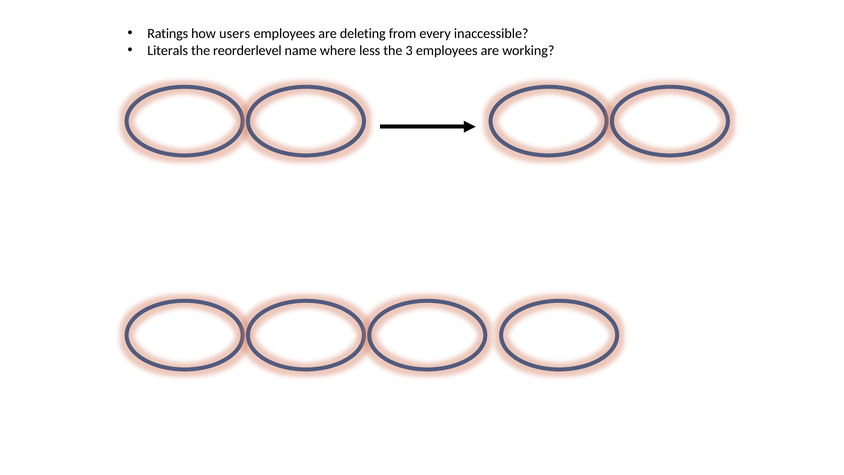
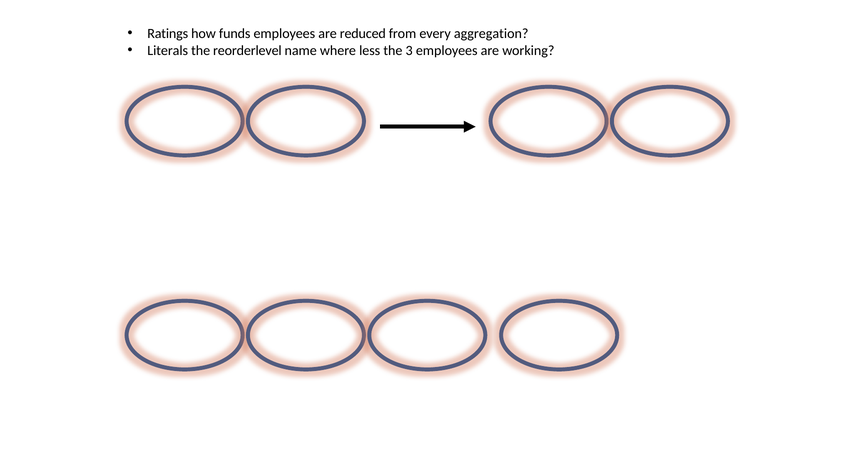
users: users -> funds (235, 34)
deleting: deleting -> reduced (363, 34)
inaccessible: inaccessible -> aggregation (491, 34)
